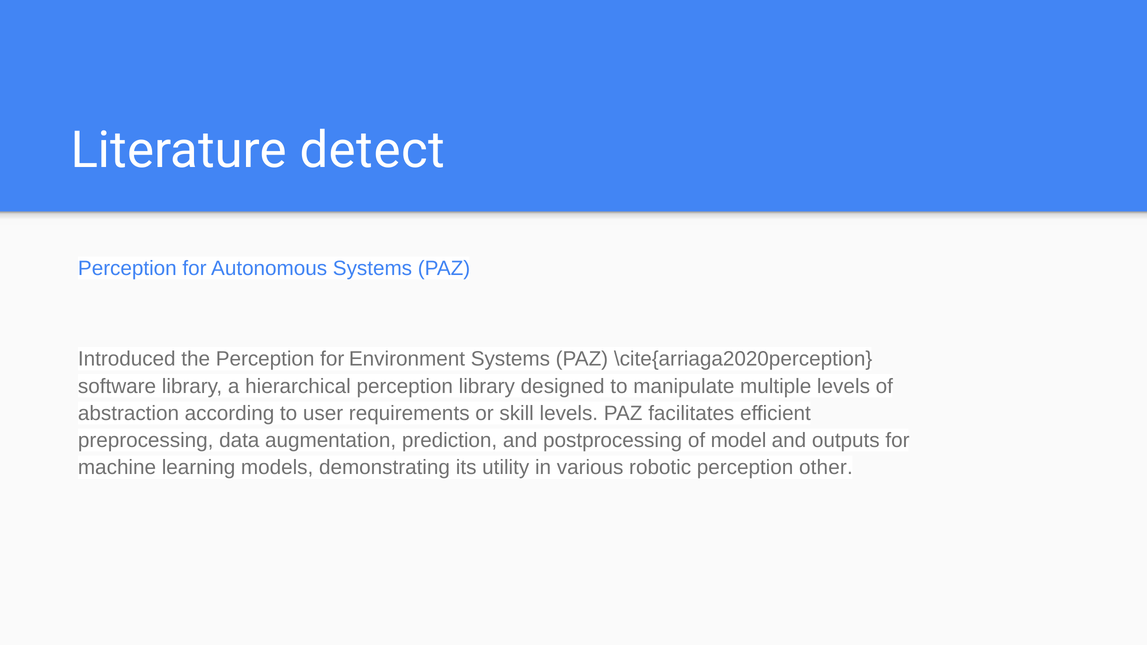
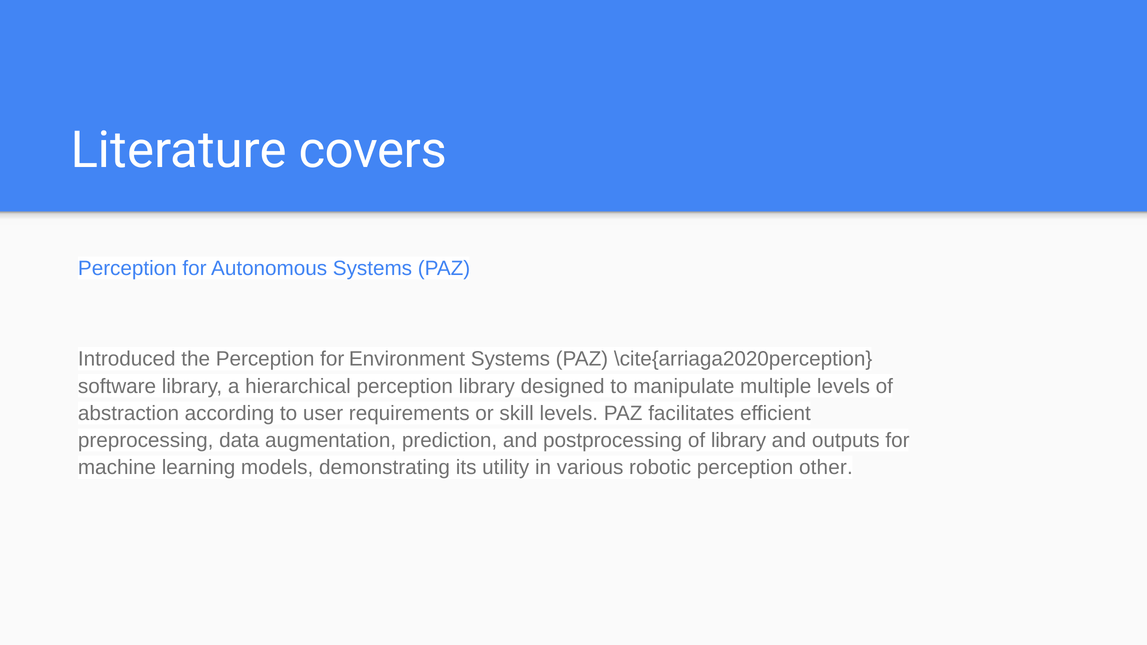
detect: detect -> covers (373, 150)
of model: model -> library (739, 440)
